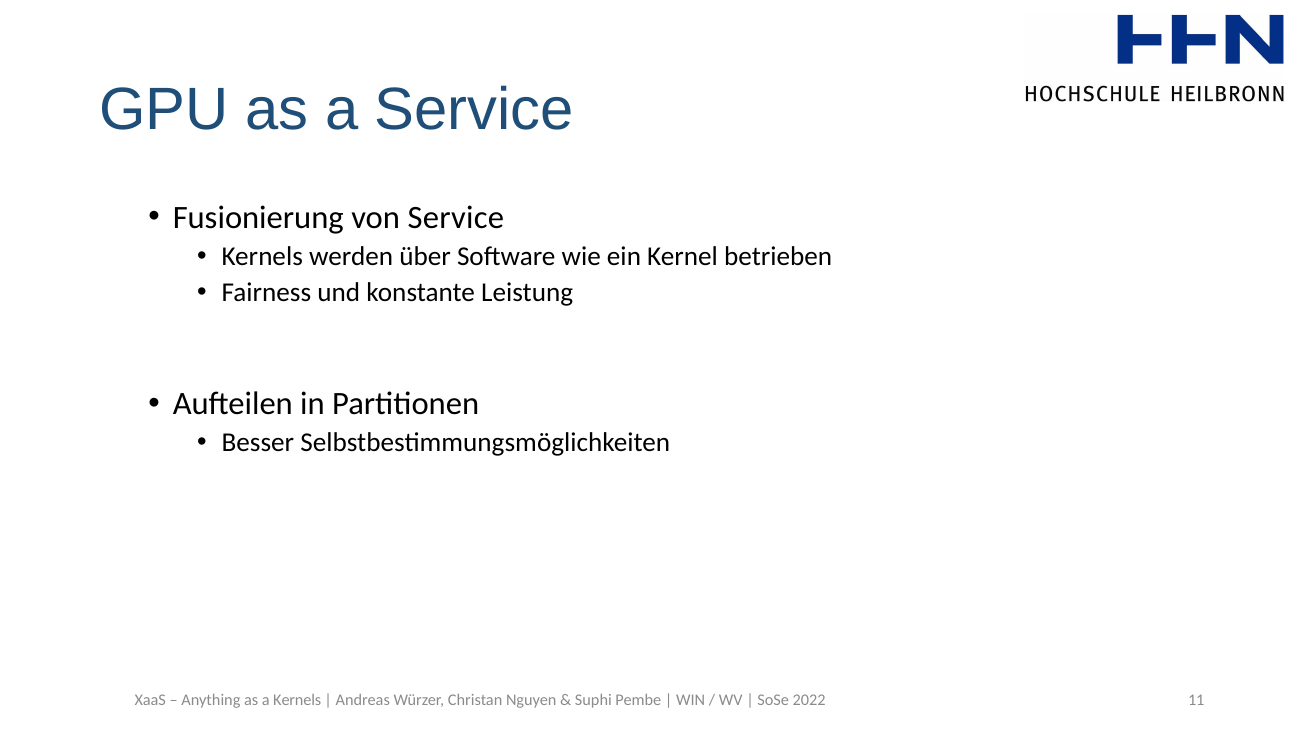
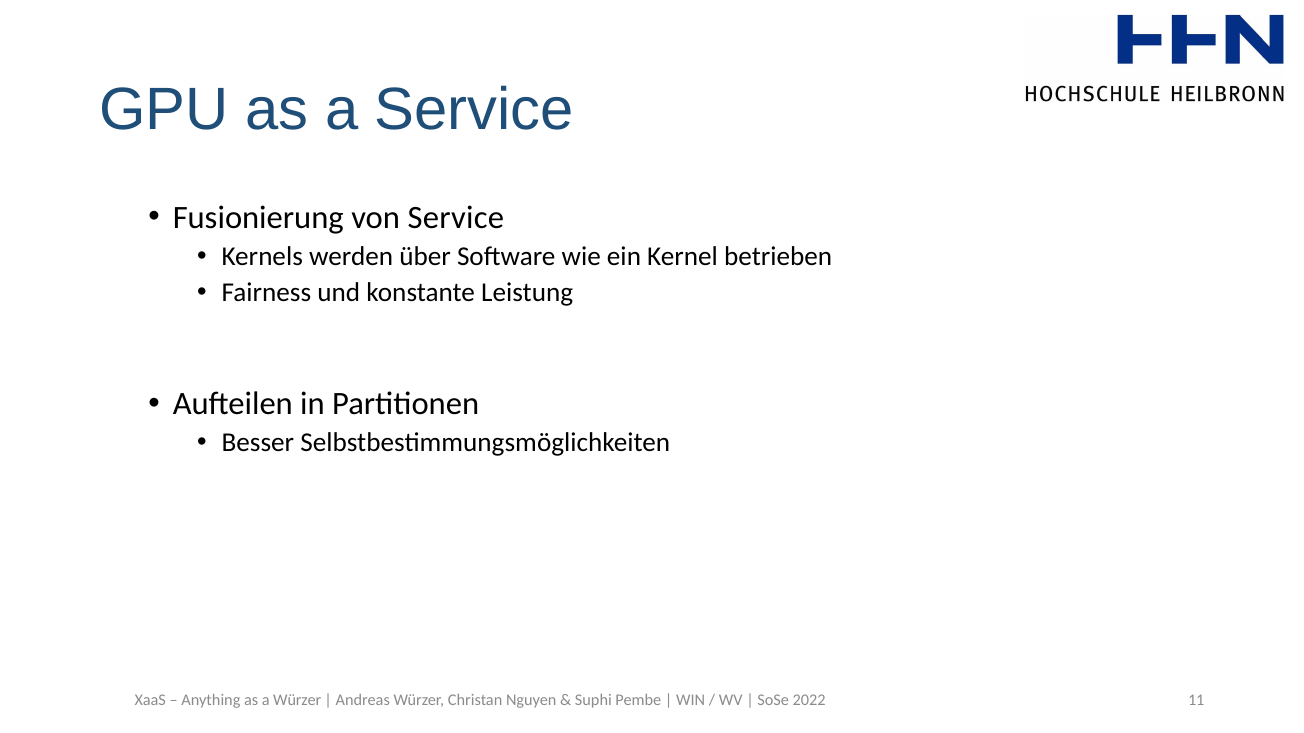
a Kernels: Kernels -> Würzer (297, 700)
